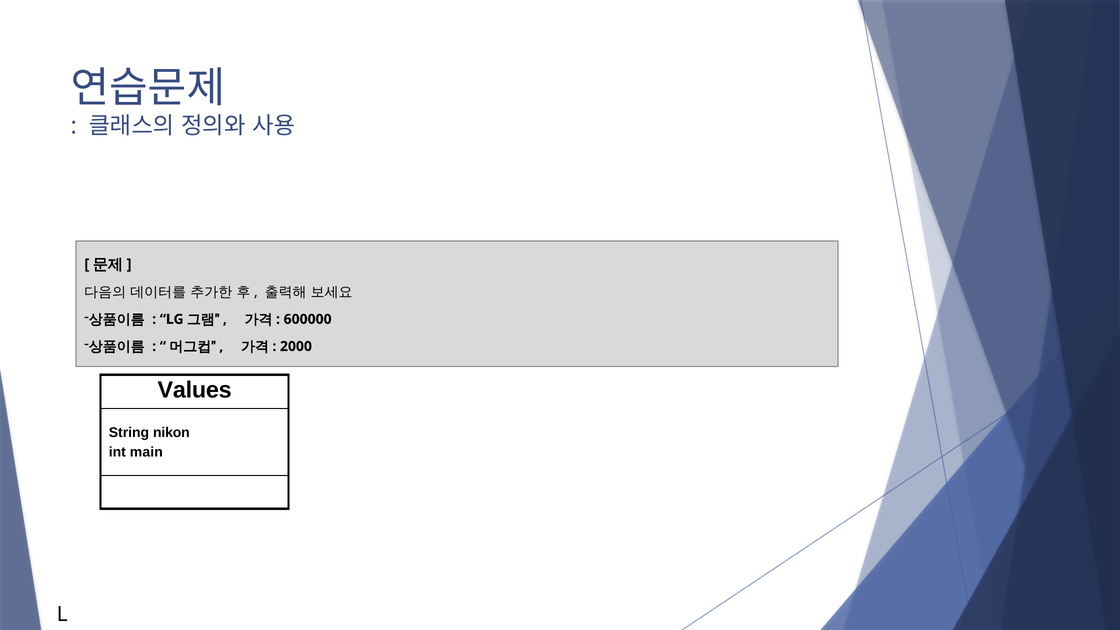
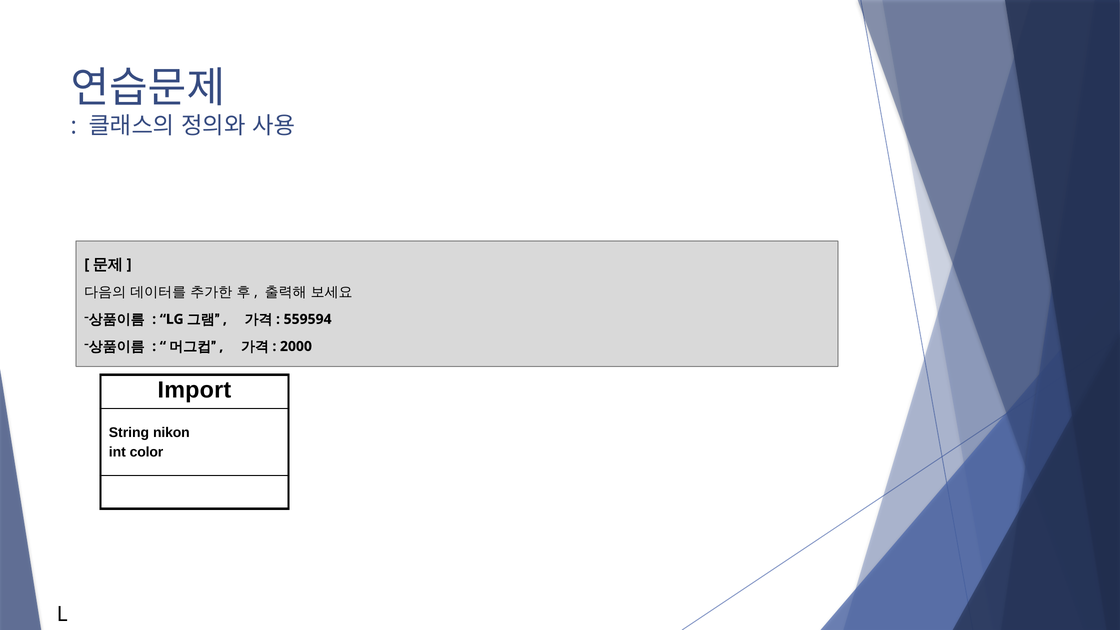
600000: 600000 -> 559594 (308, 319)
Values: Values -> Import (194, 390)
main: main -> color (147, 452)
